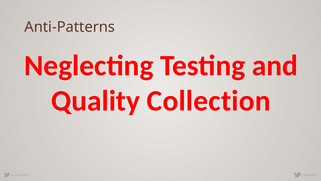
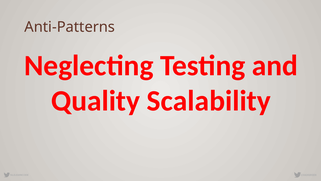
Collection: Collection -> Scalability (209, 101)
